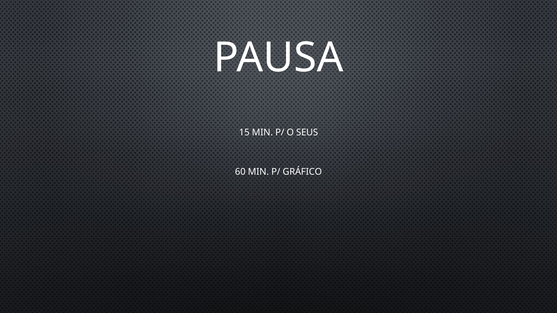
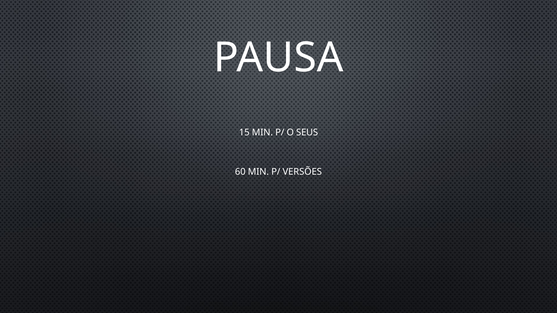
GRÁFICO: GRÁFICO -> VERSÕES (302, 172)
